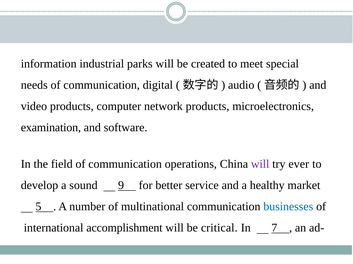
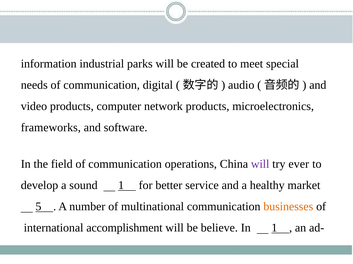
examination: examination -> frameworks (51, 127)
sound 9: 9 -> 1 (121, 185)
businesses colour: blue -> orange (288, 207)
critical: critical -> believe (219, 228)
In 7: 7 -> 1 (274, 228)
